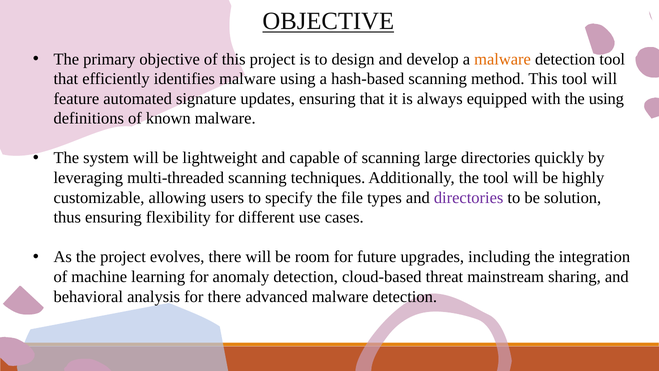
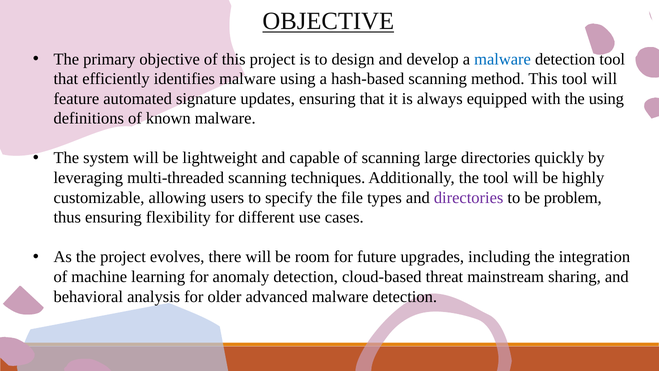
malware colour: orange -> blue (503, 59)
solution: solution -> problem (573, 197)
for there: there -> older (224, 296)
